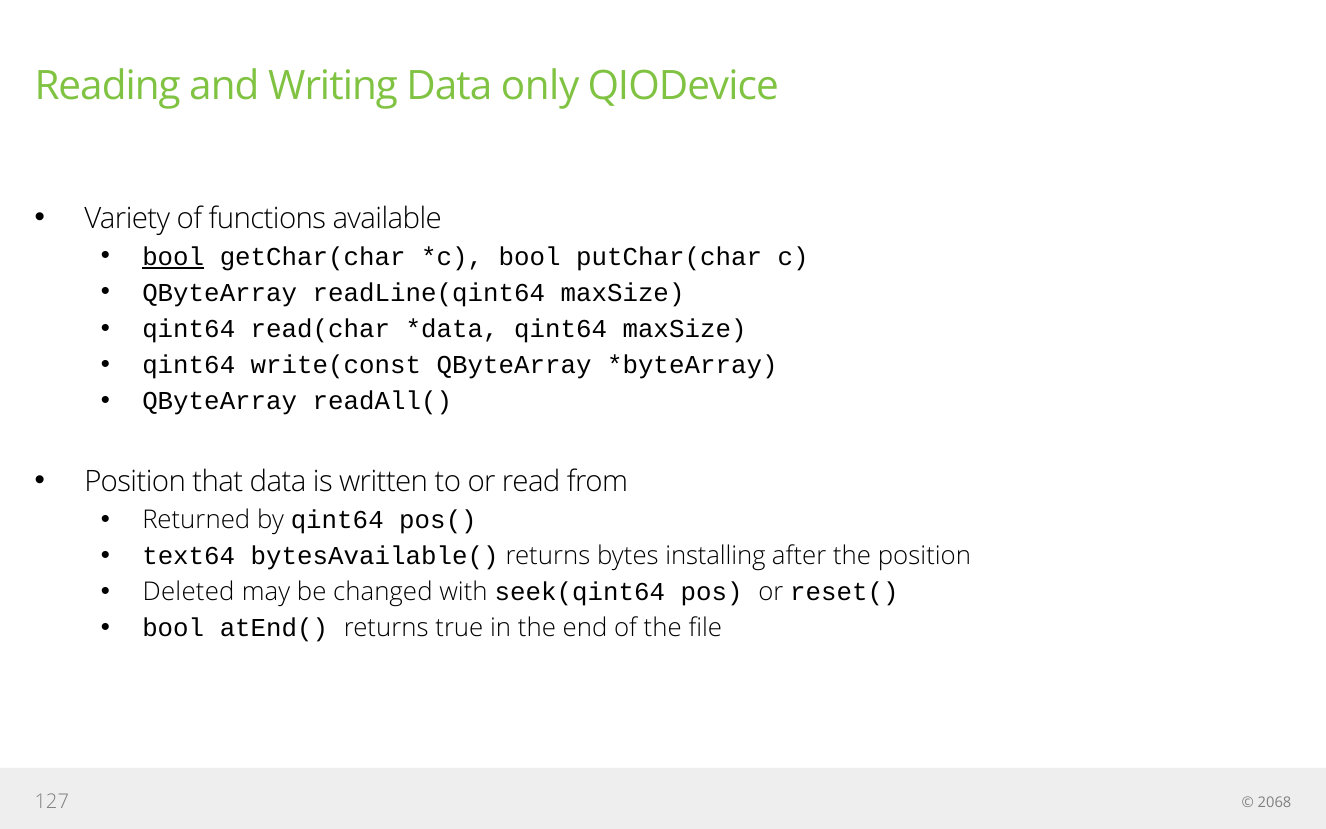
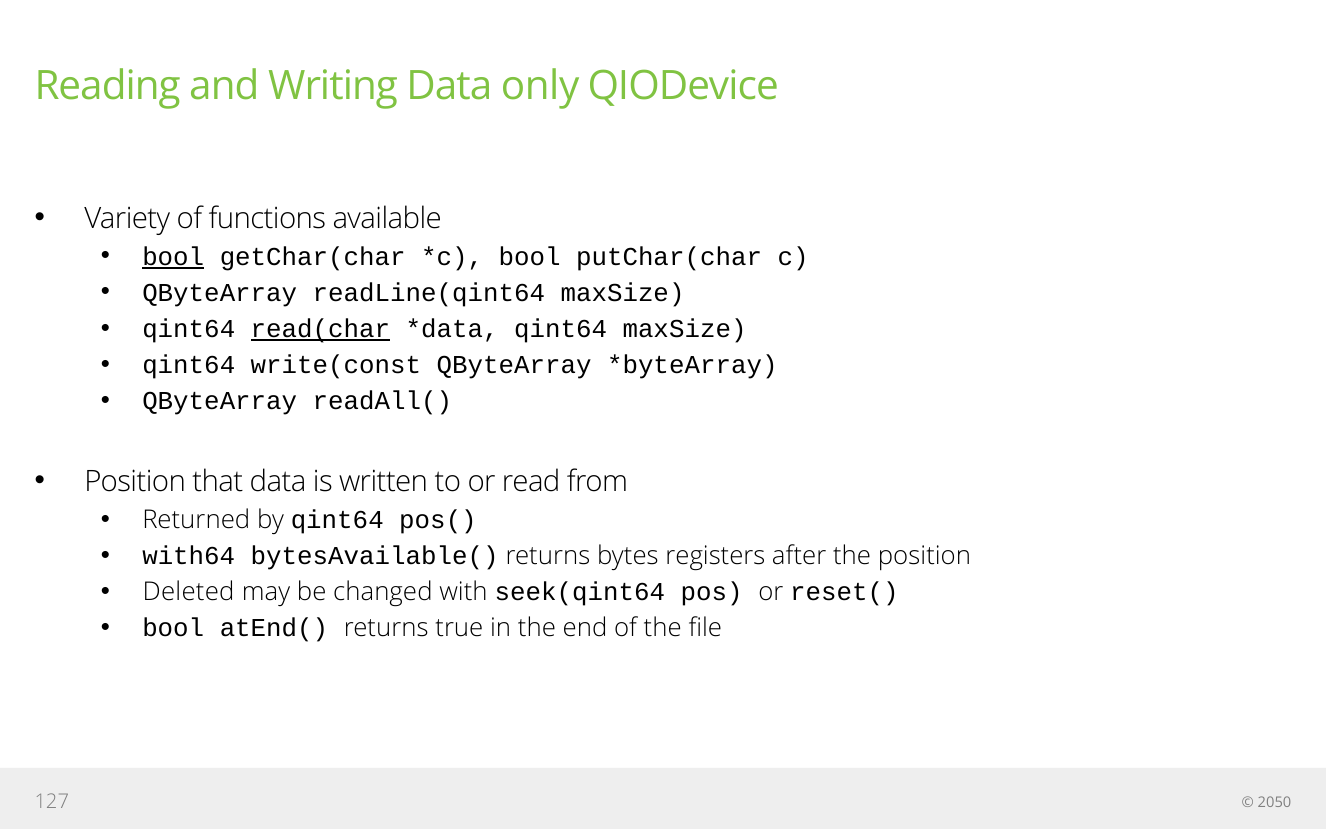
read(char underline: none -> present (320, 329)
text64: text64 -> with64 (189, 556)
installing: installing -> registers (715, 556)
2068: 2068 -> 2050 (1275, 802)
